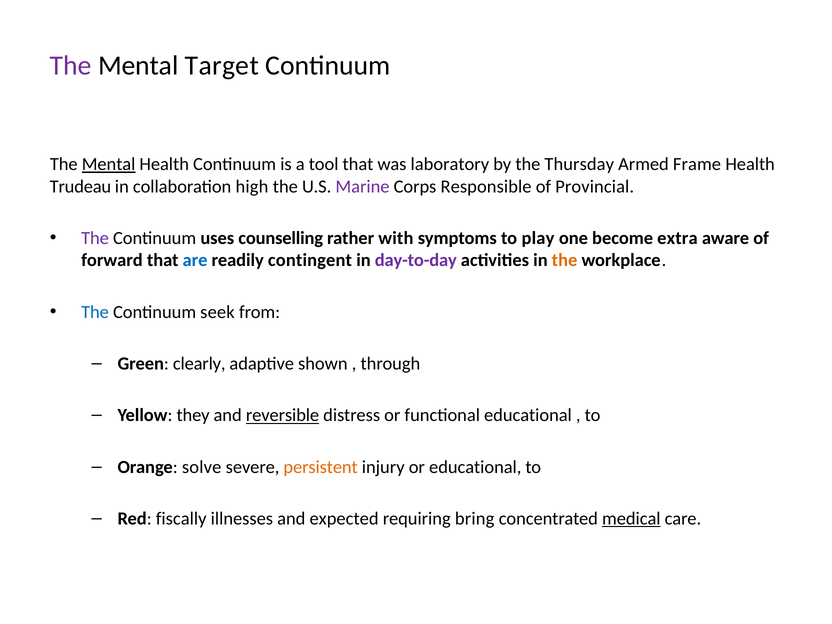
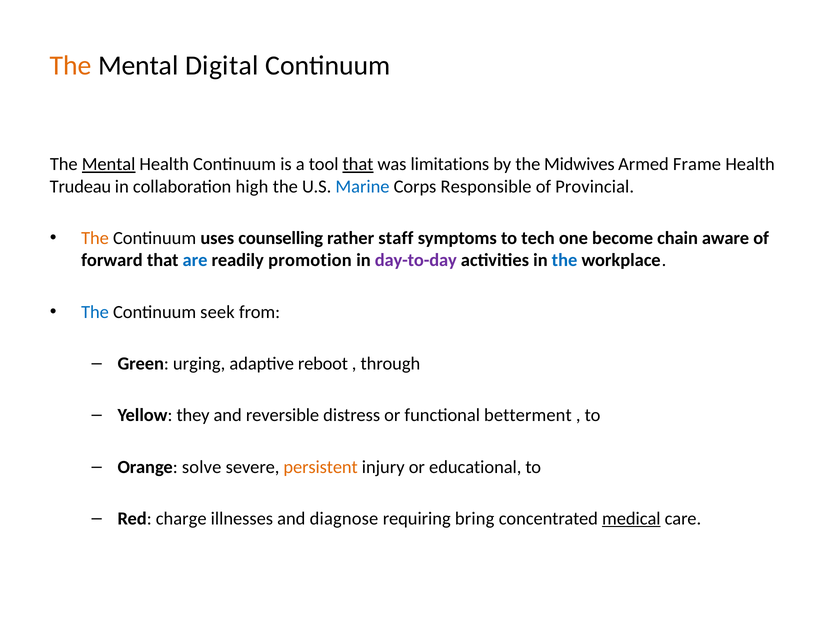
The colour: purple -> orange (71, 66)
Target: Target -> Digital (222, 66)
that underline: none -> present (358, 164)
laboratory: laboratory -> limitations (450, 164)
Thursday: Thursday -> Midwives (579, 164)
Marine colour: purple -> blue (362, 186)
The colour: purple -> orange (95, 238)
with: with -> staff (396, 238)
play: play -> tech (538, 238)
extra: extra -> chain (678, 238)
contingent: contingent -> promotion (310, 260)
the colour: orange -> blue (565, 260)
clearly: clearly -> urging (199, 364)
shown: shown -> reboot (323, 364)
reversible underline: present -> none (283, 415)
functional educational: educational -> betterment (528, 415)
fiscally: fiscally -> charge (181, 519)
expected: expected -> diagnose (344, 519)
